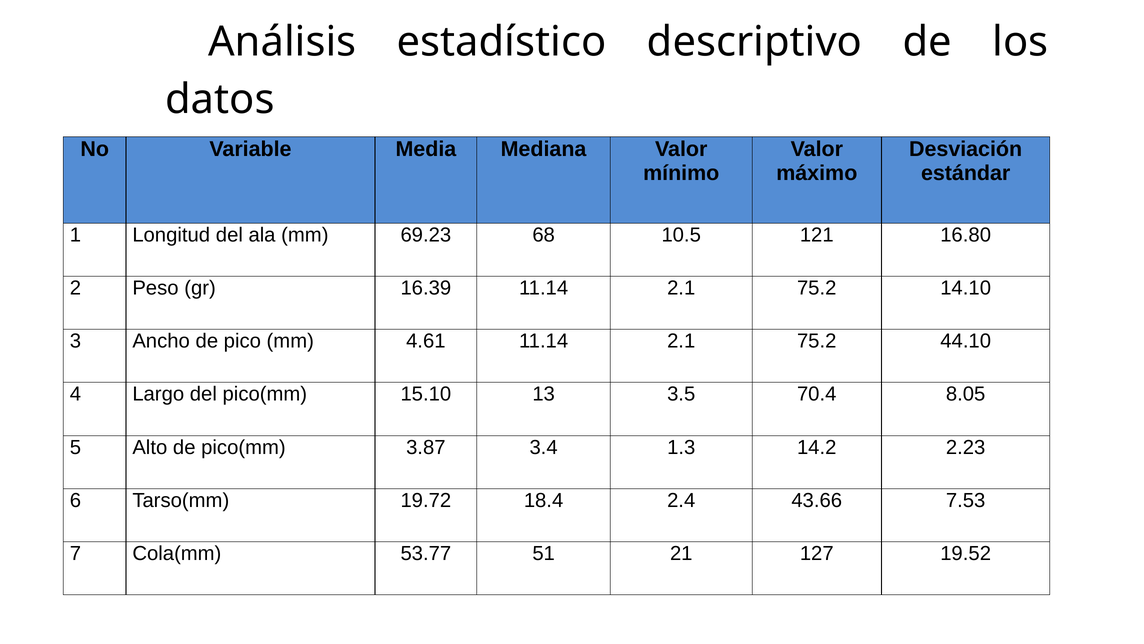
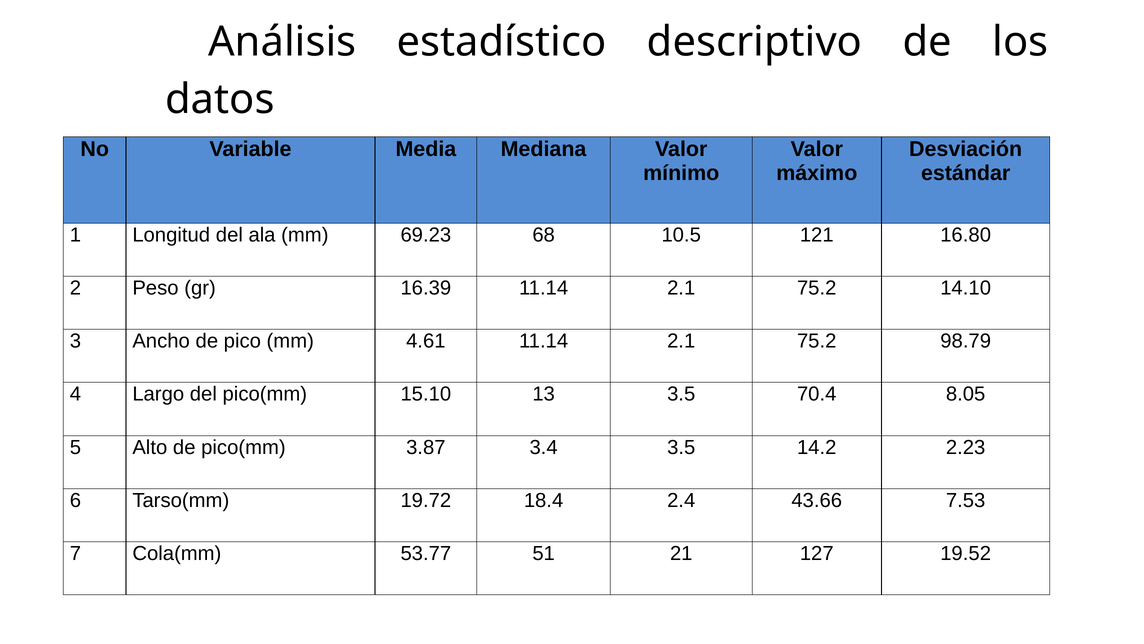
44.10: 44.10 -> 98.79 (966, 341)
3.4 1.3: 1.3 -> 3.5 (681, 447)
